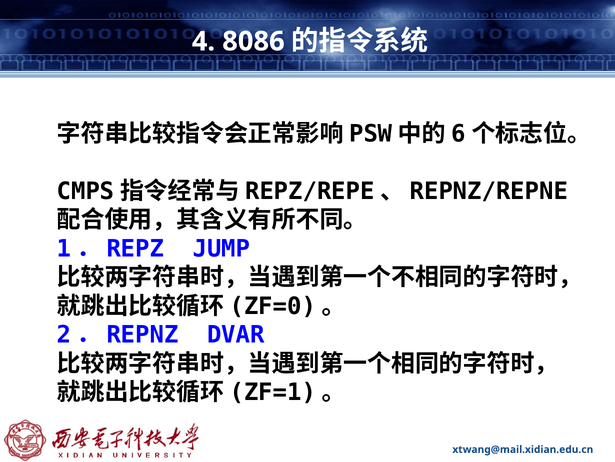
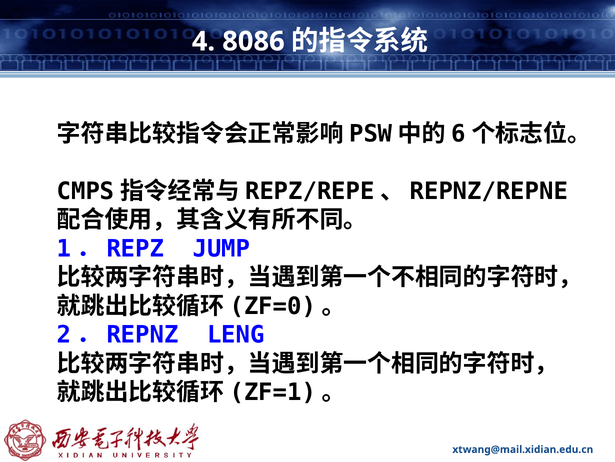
DVAR: DVAR -> LENG (236, 334)
